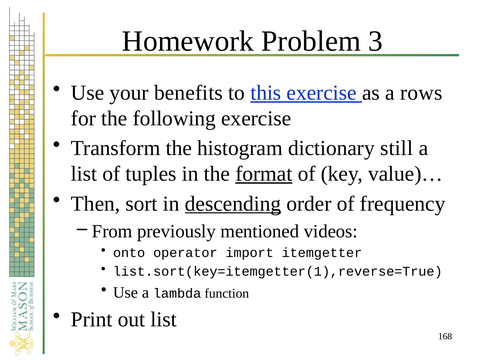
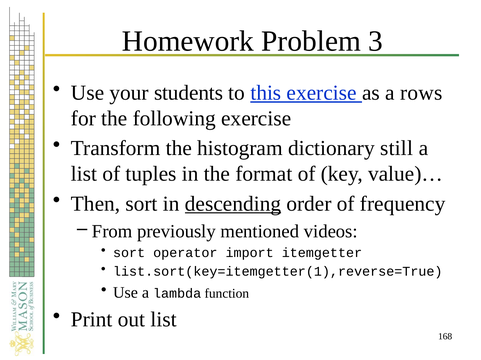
benefits: benefits -> students (189, 93)
format underline: present -> none (264, 174)
onto: onto -> sort (129, 253)
